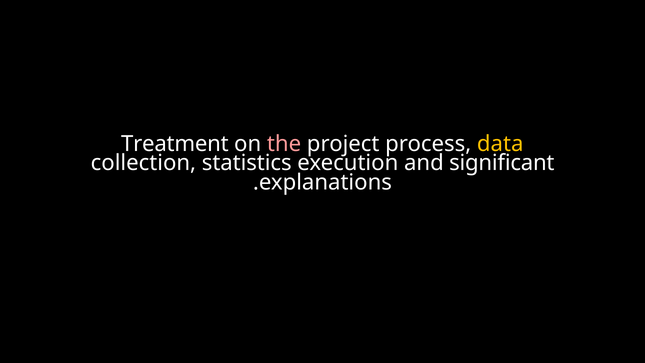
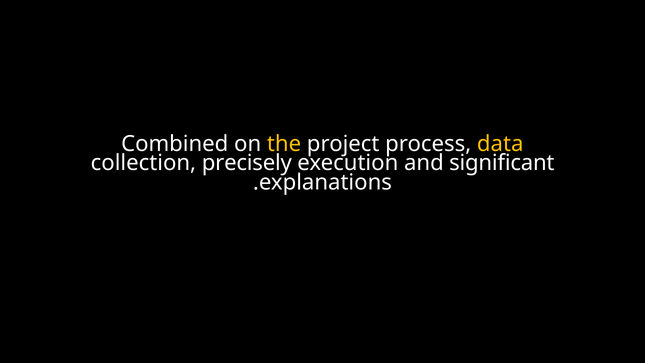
Treatment: Treatment -> Combined (175, 144)
the colour: pink -> yellow (284, 144)
statistics: statistics -> precisely (247, 163)
